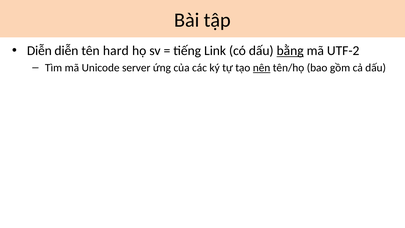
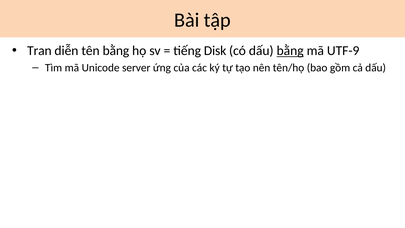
Diễn: Diễn -> Tran (39, 51)
tên hard: hard -> bằng (116, 51)
Link: Link -> Disk (215, 51)
UTF-2: UTF-2 -> UTF-9 (343, 51)
nên underline: present -> none (262, 68)
